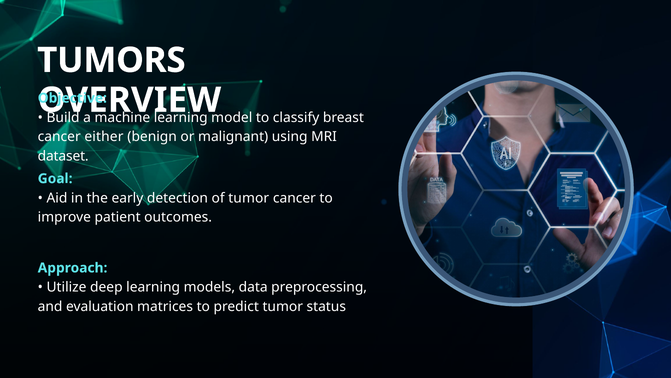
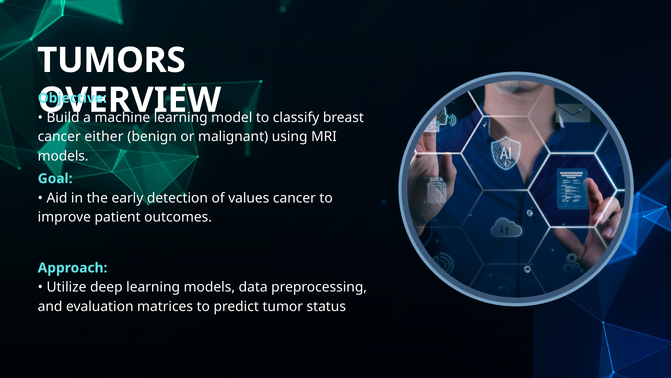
dataset: dataset -> models (63, 156)
of tumor: tumor -> values (249, 198)
